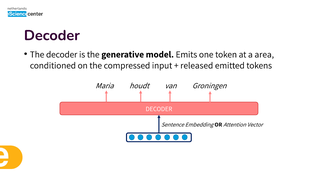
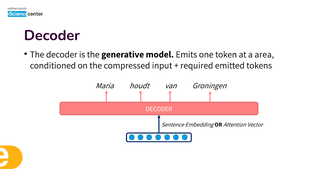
released: released -> required (197, 66)
